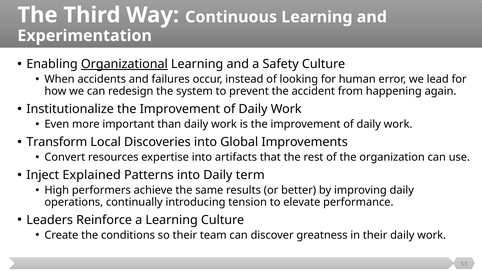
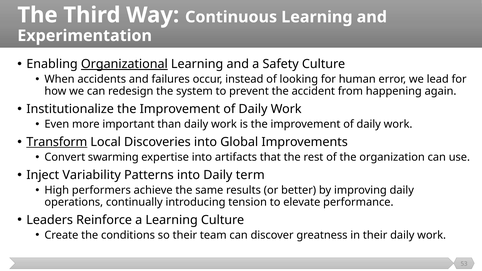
Transform underline: none -> present (57, 142)
resources: resources -> swarming (113, 157)
Explained: Explained -> Variability (92, 175)
